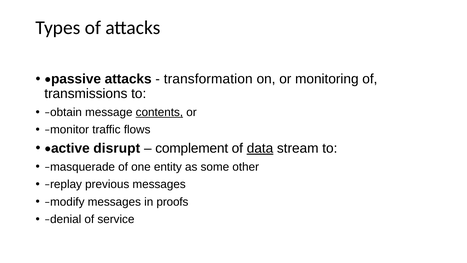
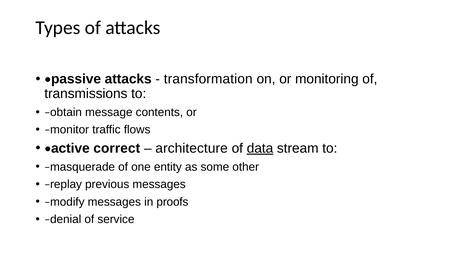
contents underline: present -> none (159, 112)
disrupt: disrupt -> correct (117, 148)
complement: complement -> architecture (192, 148)
